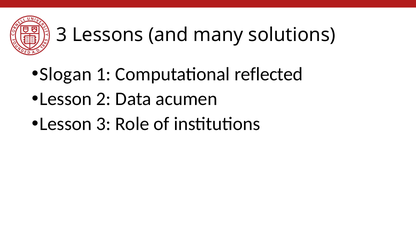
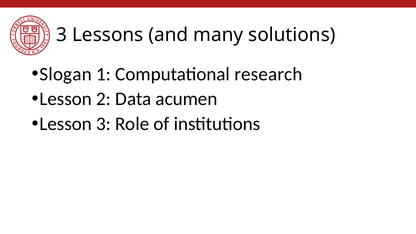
reflected: reflected -> research (268, 74)
